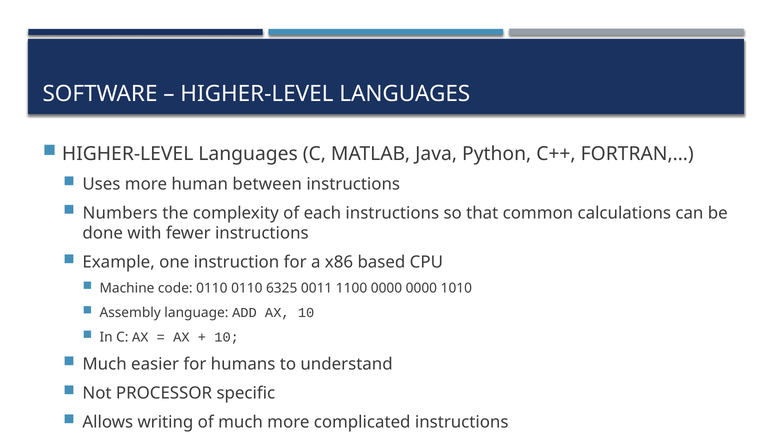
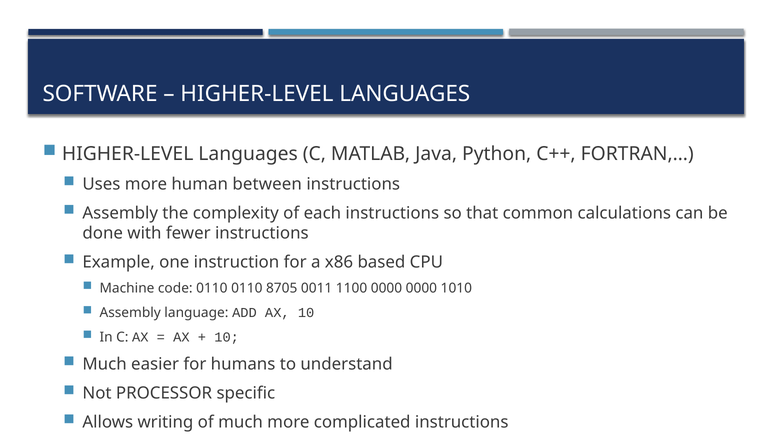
Numbers: Numbers -> Assembly (120, 213)
6325: 6325 -> 8705 (282, 288)
